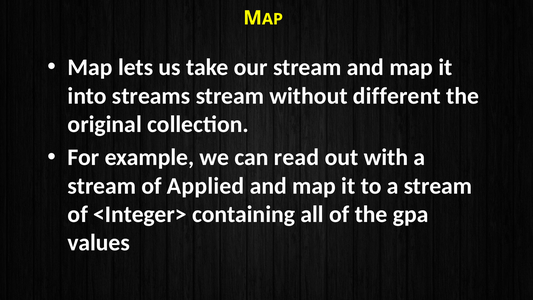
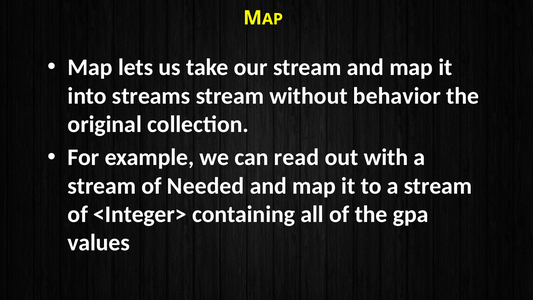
different: different -> behavior (397, 96)
Applied: Applied -> Needed (206, 186)
